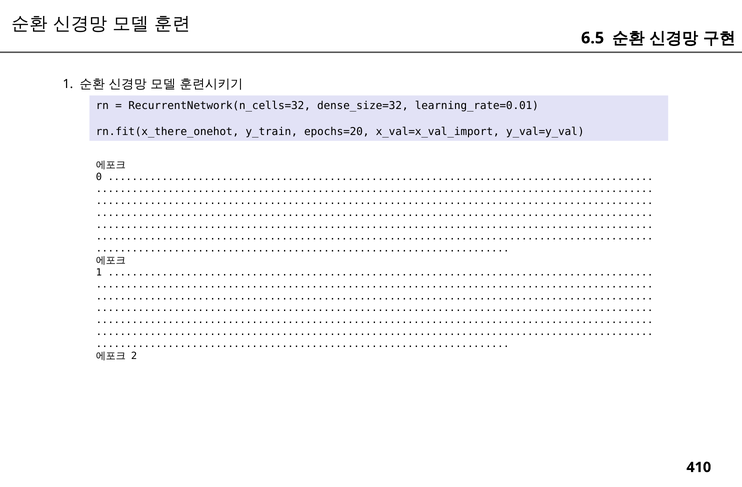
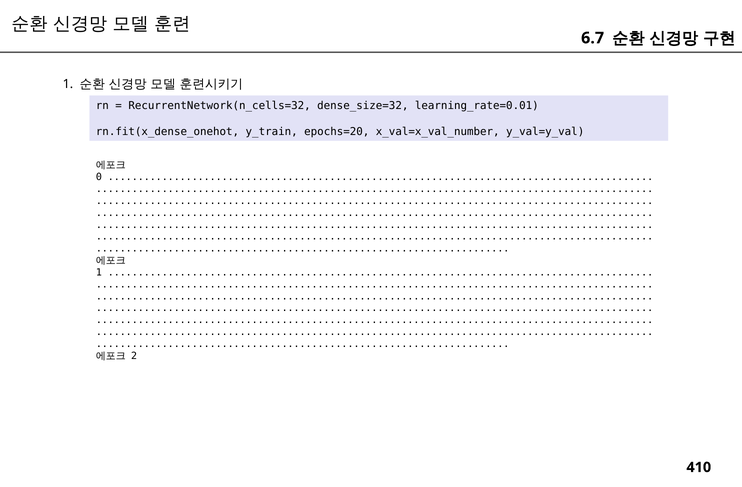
6.5: 6.5 -> 6.7 (593, 38)
rn.fit(x_there_onehot: rn.fit(x_there_onehot -> rn.fit(x_dense_onehot (167, 132)
x_val=x_val_import: x_val=x_val_import -> x_val=x_val_number (438, 132)
